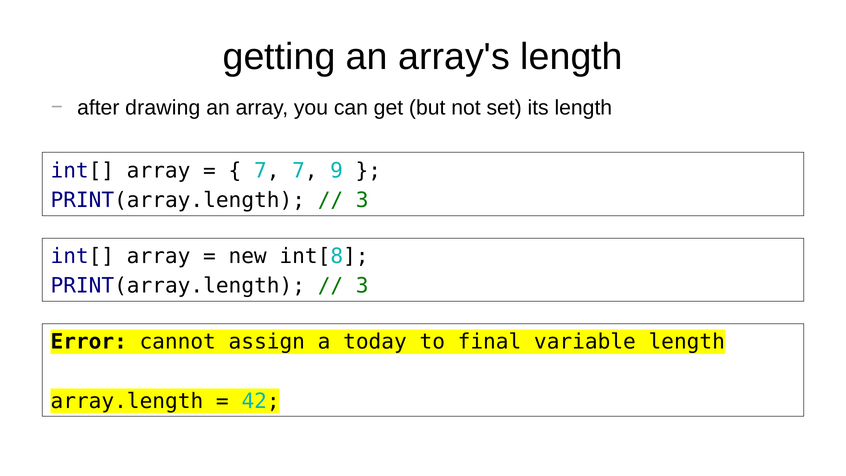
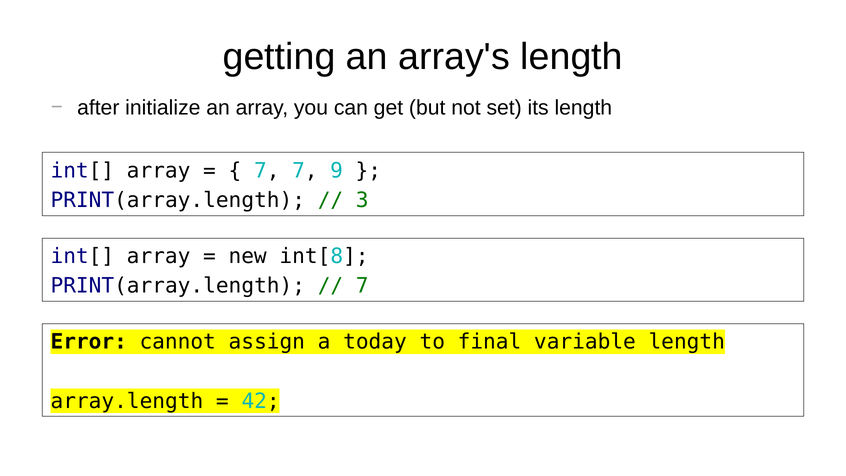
drawing: drawing -> initialize (163, 108)
3: 3 -> 7 (362, 286)
